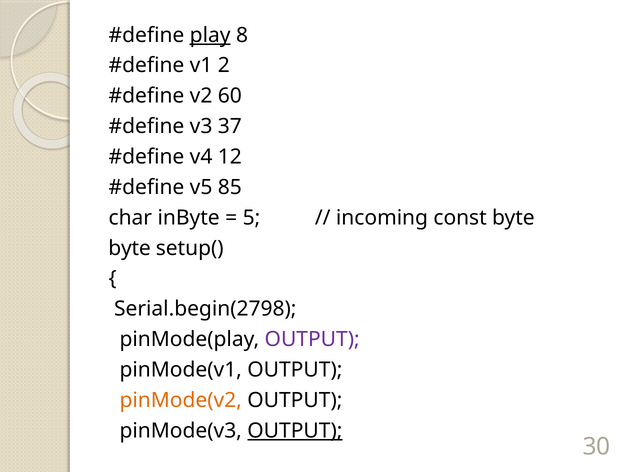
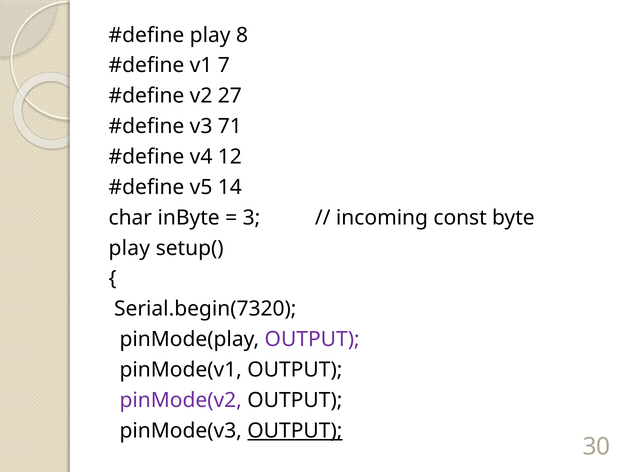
play underline: present -> none (210, 35)
2: 2 -> 7 (224, 66)
60: 60 -> 27 (230, 96)
37: 37 -> 71 (230, 127)
85: 85 -> 14 (230, 187)
5: 5 -> 3 (251, 218)
byte: byte -> play (129, 248)
Serial.begin(2798: Serial.begin(2798 -> Serial.begin(7320 (205, 309)
pinMode(v2 colour: orange -> purple (181, 401)
